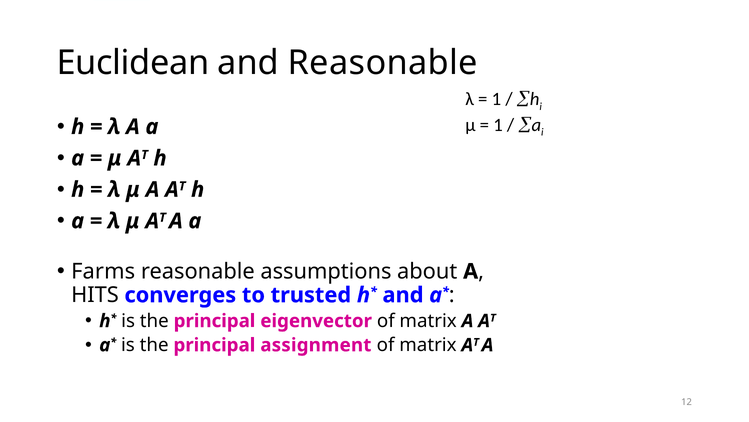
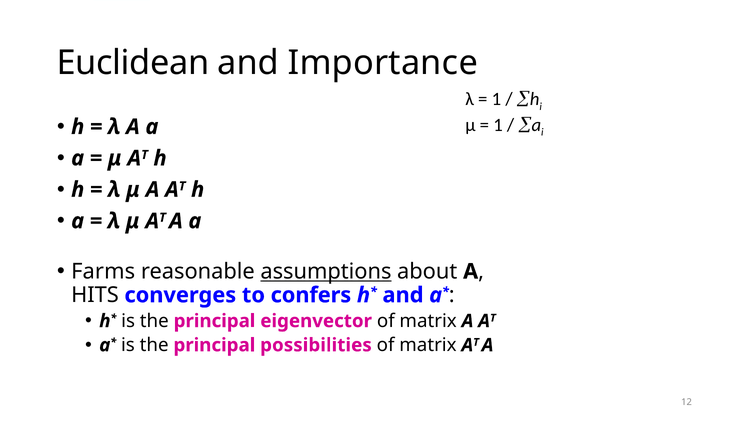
and Reasonable: Reasonable -> Importance (383, 63)
assumptions underline: none -> present (326, 271)
trusted: trusted -> confers (311, 295)
assignment: assignment -> possibilities (316, 345)
